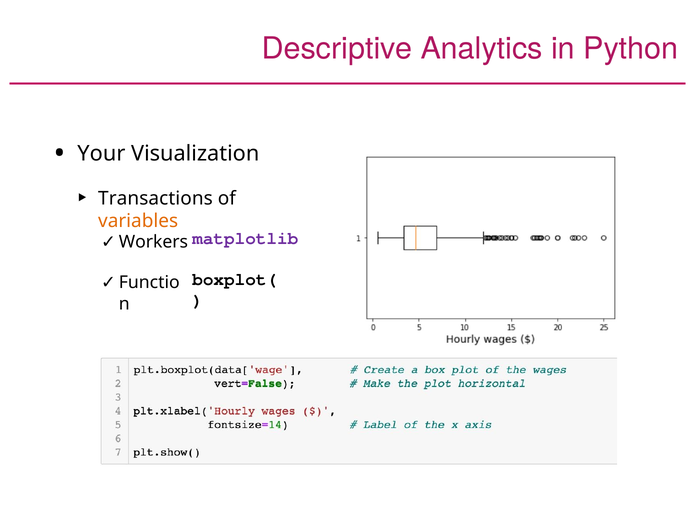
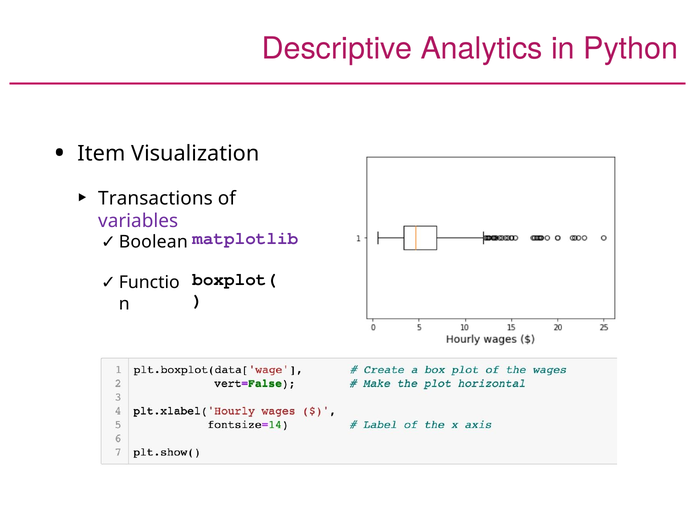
Your: Your -> Item (101, 153)
variables colour: orange -> purple (138, 221)
Workers: Workers -> Boolean (153, 242)
